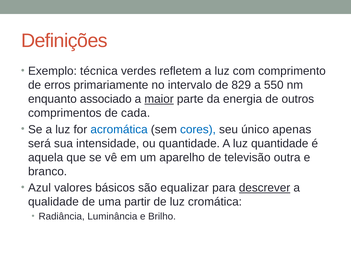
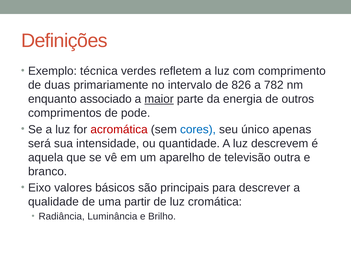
erros: erros -> duas (57, 85)
829: 829 -> 826 (241, 85)
550: 550 -> 782 (274, 85)
cada: cada -> pode (136, 113)
acromática colour: blue -> red (119, 130)
luz quantidade: quantidade -> descrevem (280, 144)
Azul: Azul -> Eixo (40, 188)
equalizar: equalizar -> principais (185, 188)
descrever underline: present -> none (265, 188)
